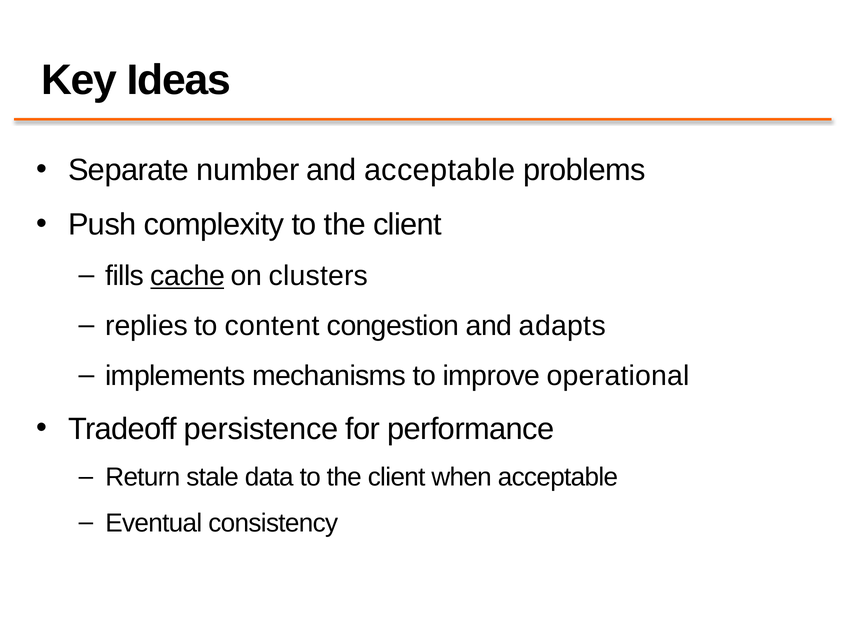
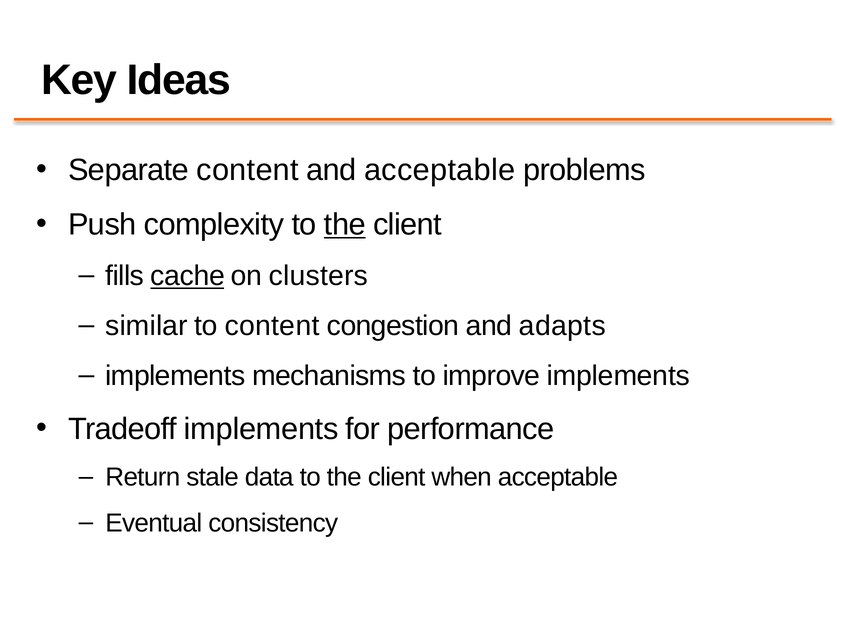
Separate number: number -> content (248, 170)
the underline: none -> present (345, 224)
replies: replies -> similar (147, 326)
improve operational: operational -> implements (618, 376)
Tradeoff persistence: persistence -> implements (261, 429)
